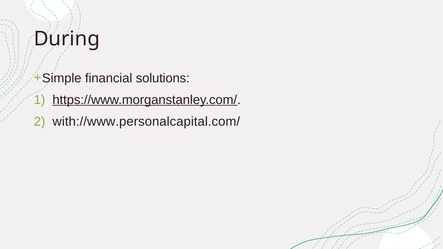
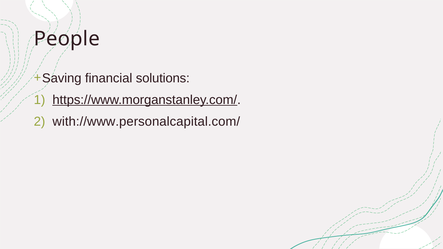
During: During -> People (67, 39)
Simple: Simple -> Saving (62, 78)
